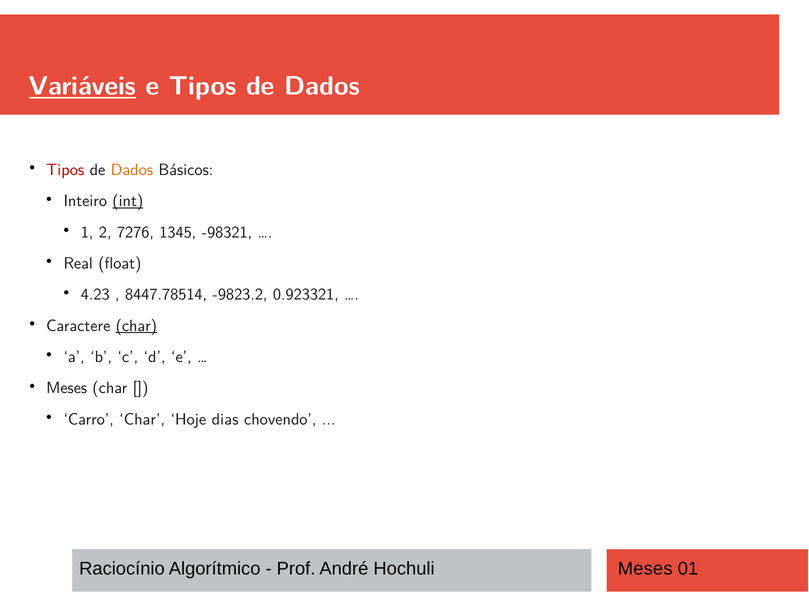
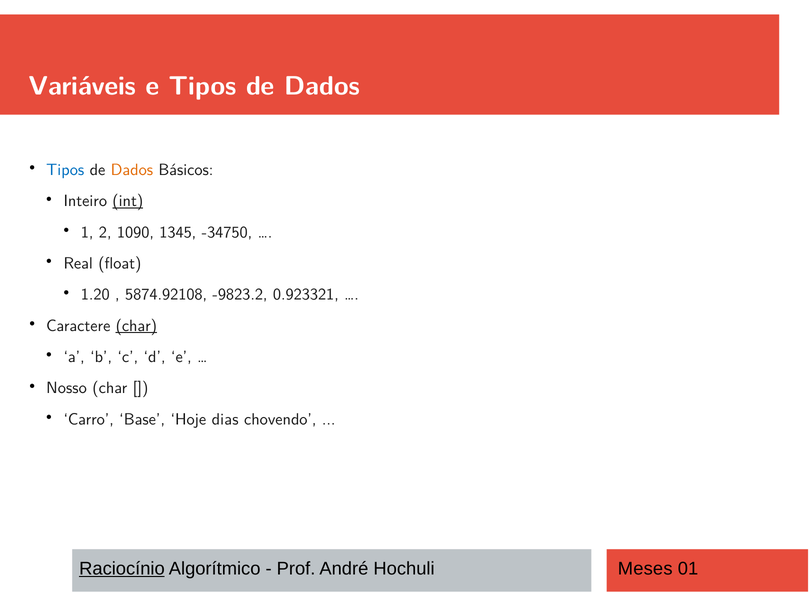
Variáveis underline: present -> none (82, 86)
Tipos colour: red -> blue (65, 170)
7276: 7276 -> 1090 (135, 232)
-98321: -98321 -> -34750 (227, 232)
4.23: 4.23 -> 1.20 (95, 294)
8447.78514: 8447.78514 -> 5874.92108 (166, 294)
Meses: Meses -> Nosso (67, 388)
Carro Char: Char -> Base (142, 419)
Raciocínio underline: none -> present (122, 568)
